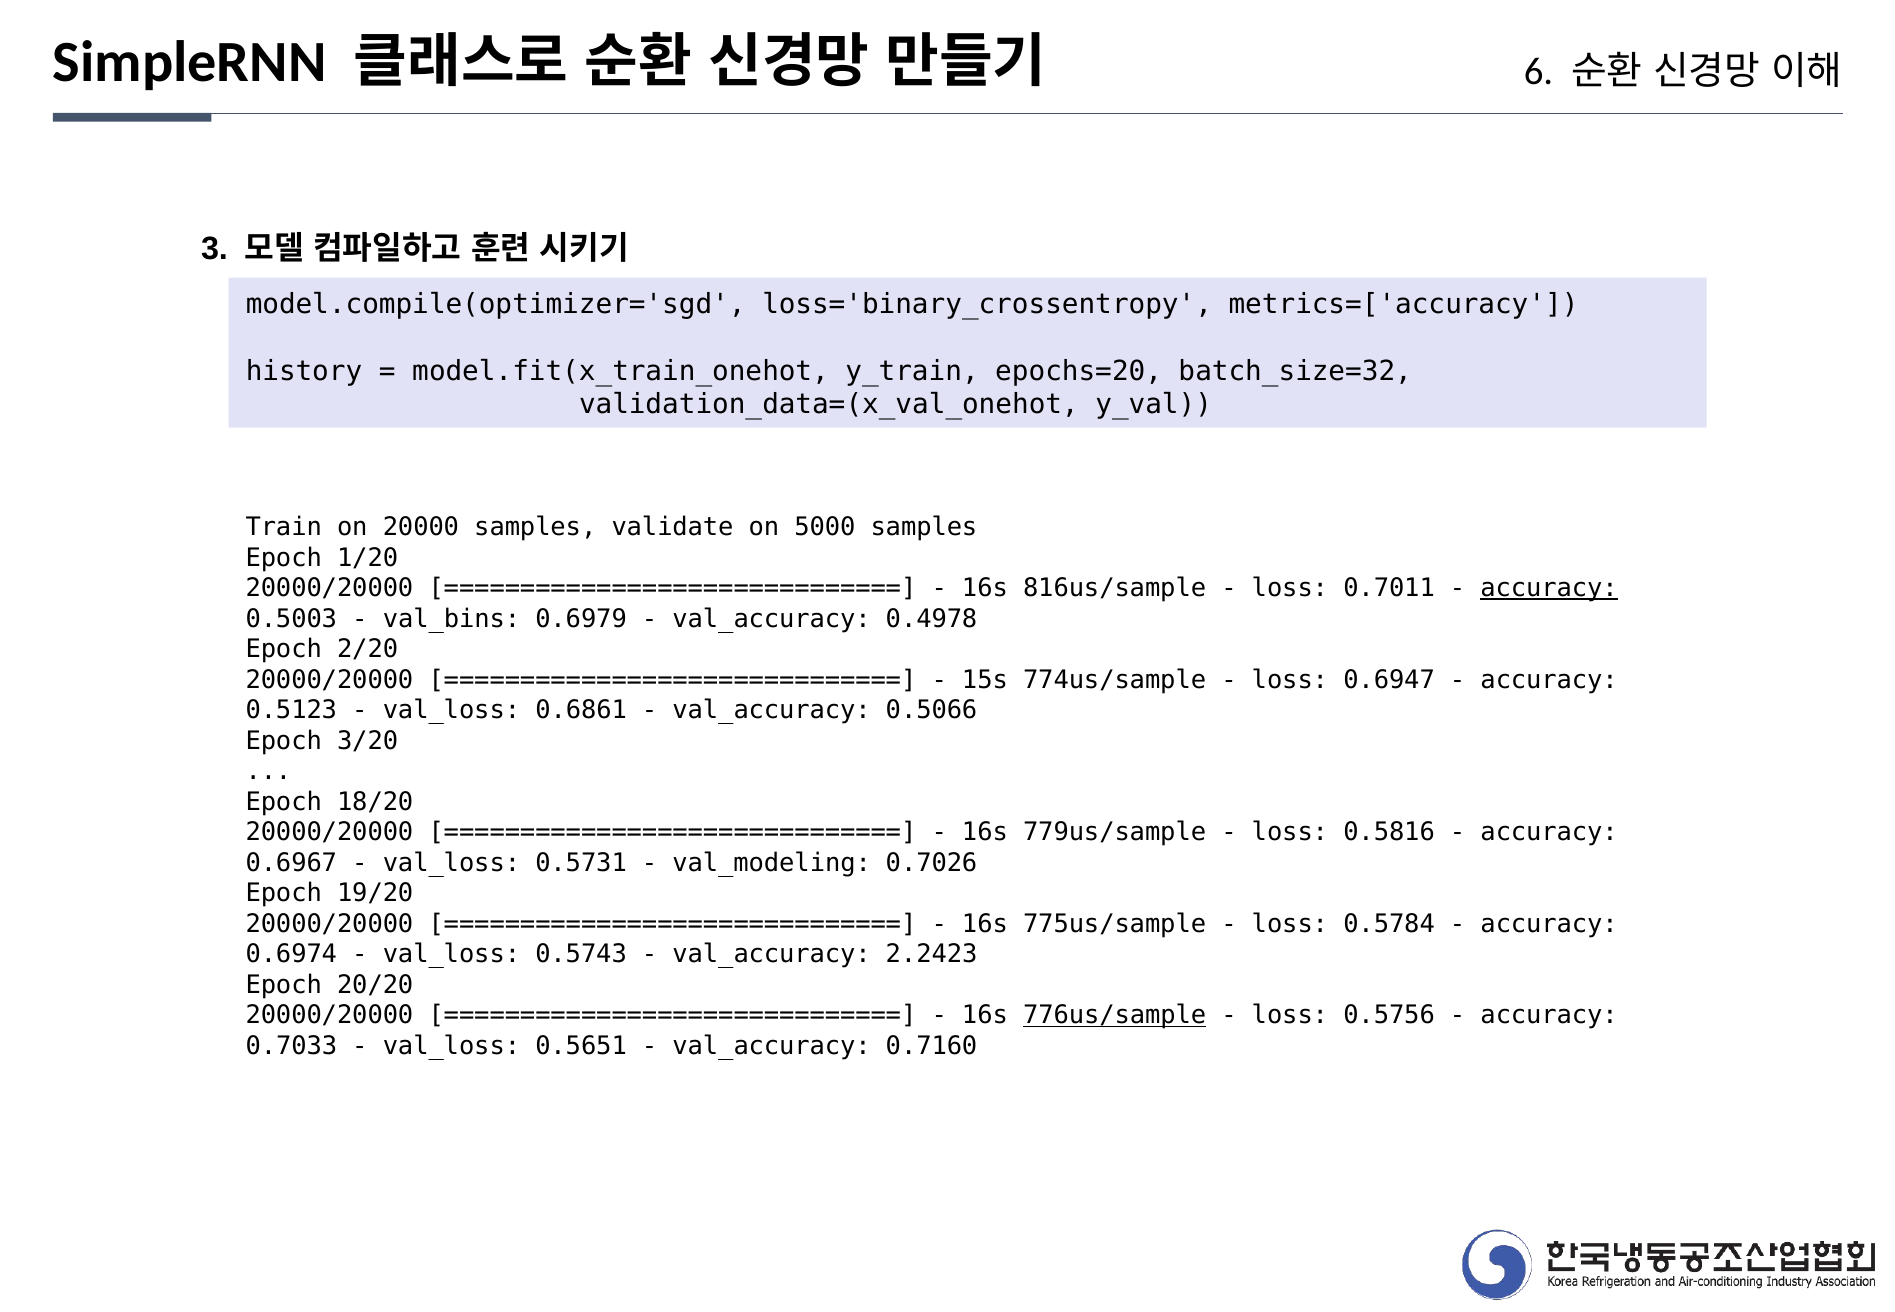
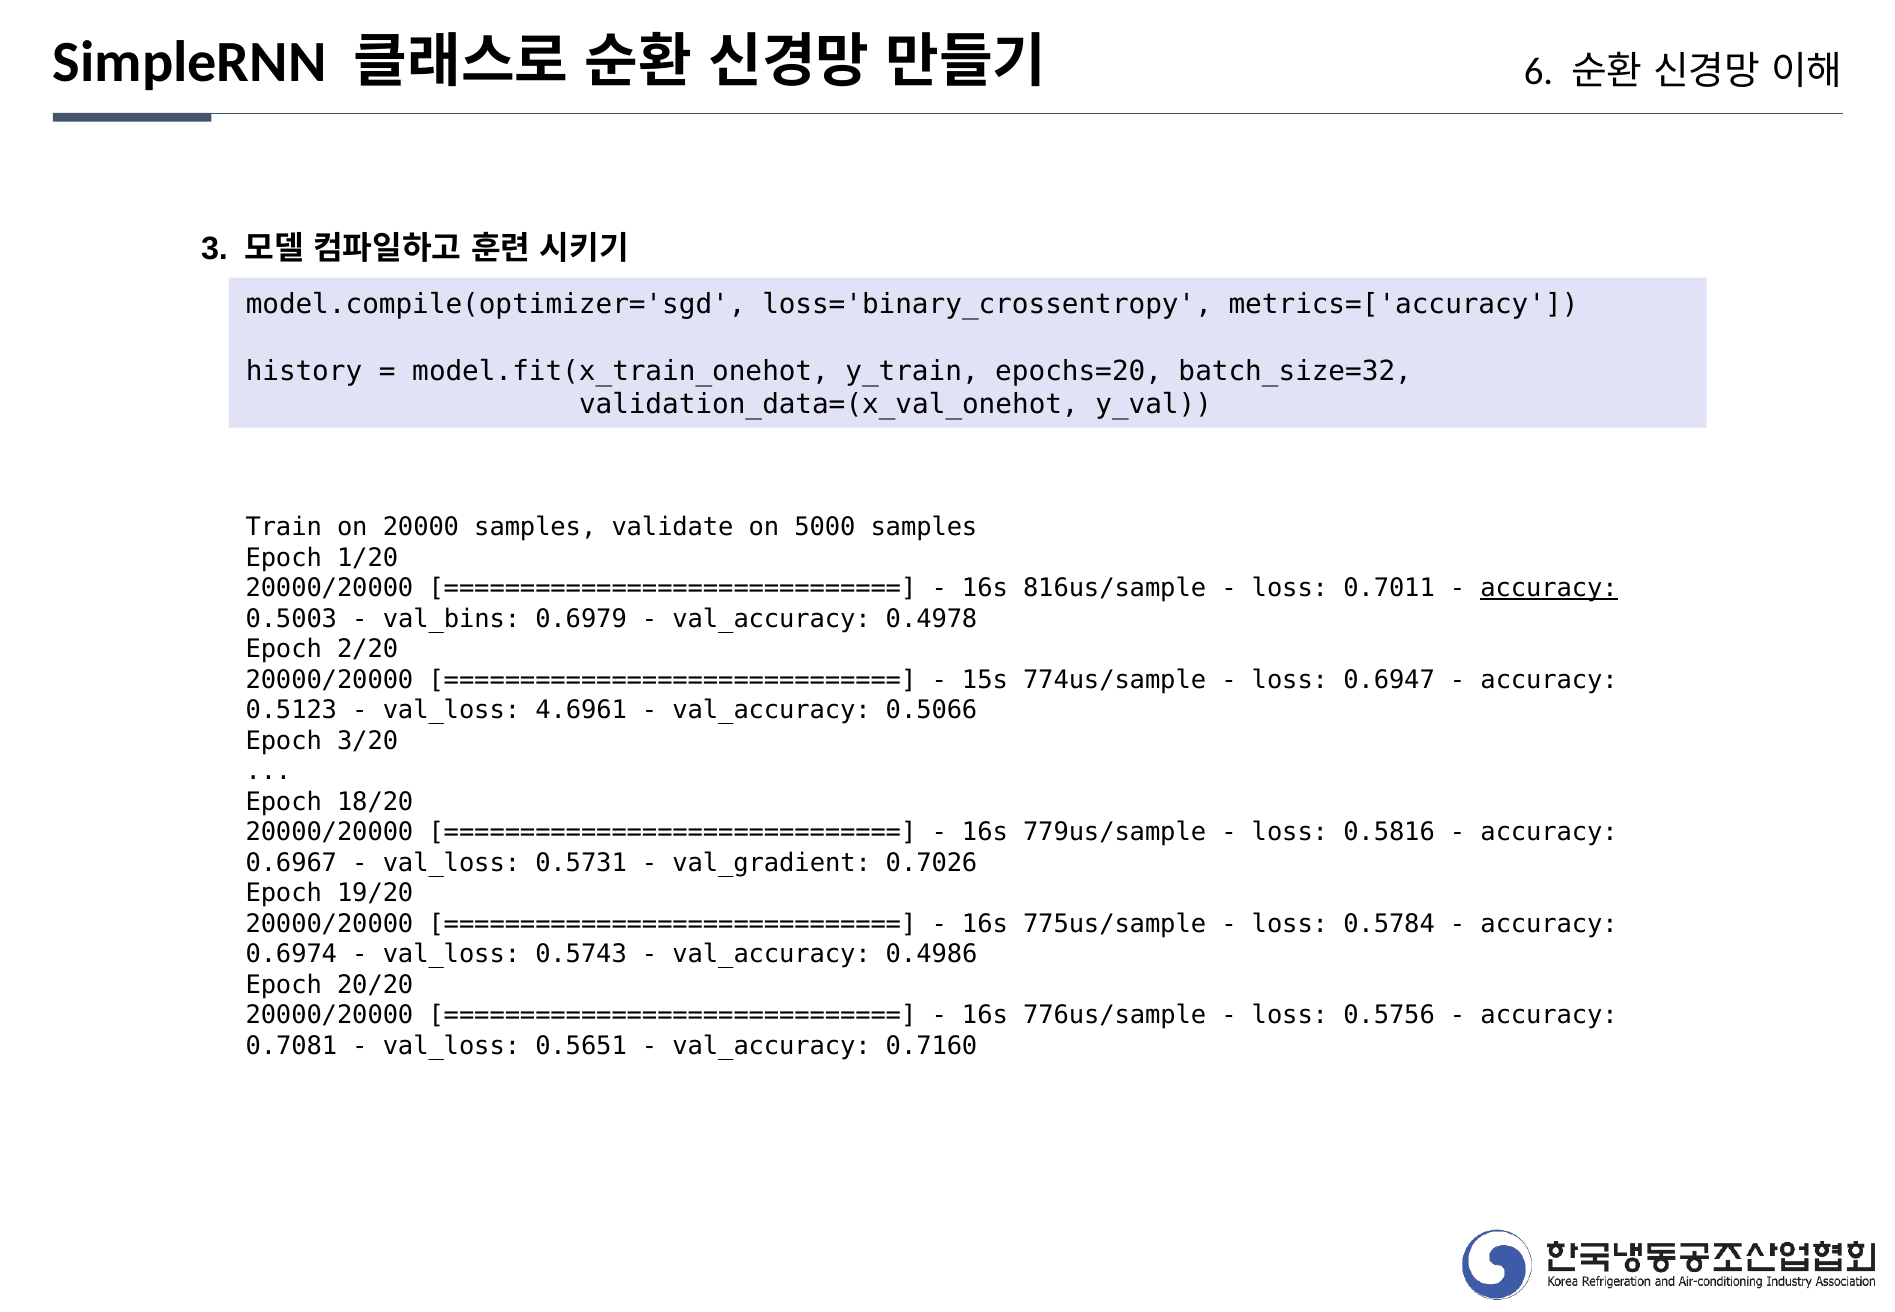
0.6861: 0.6861 -> 4.6961 (581, 710)
val_modeling: val_modeling -> val_gradient (772, 863)
2.2423: 2.2423 -> 0.4986 (932, 954)
776us/sample underline: present -> none (1115, 1015)
0.7033: 0.7033 -> 0.7081 (291, 1046)
